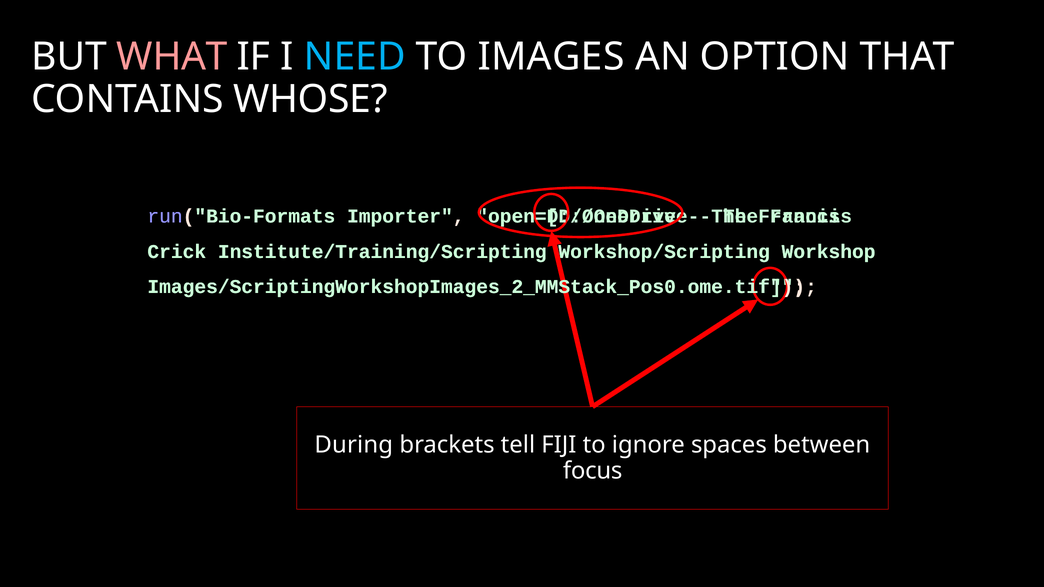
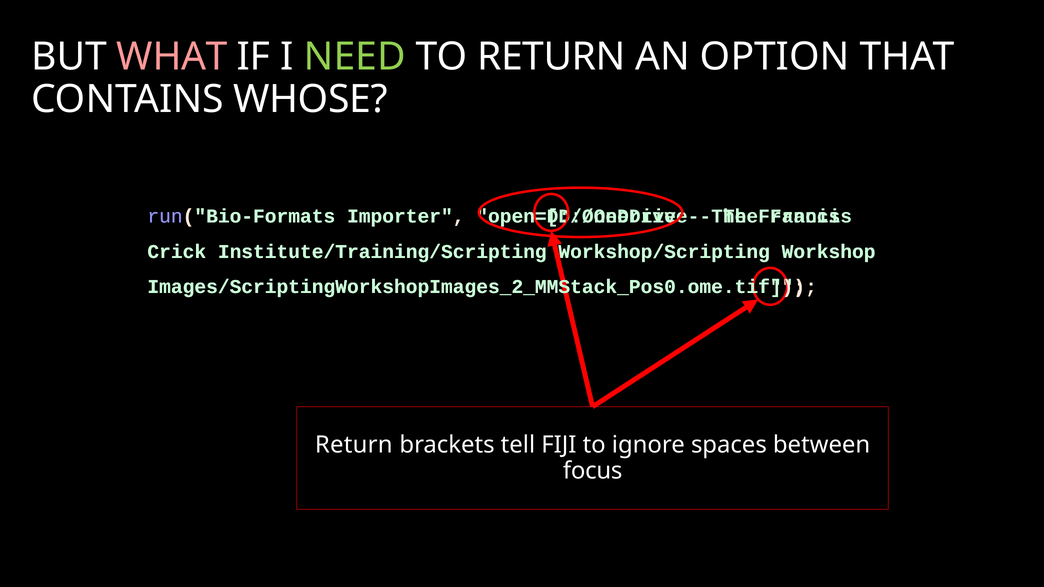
NEED colour: light blue -> light green (355, 57)
TO IMAGES: IMAGES -> RETURN (551, 57)
During: During -> Return (354, 445)
